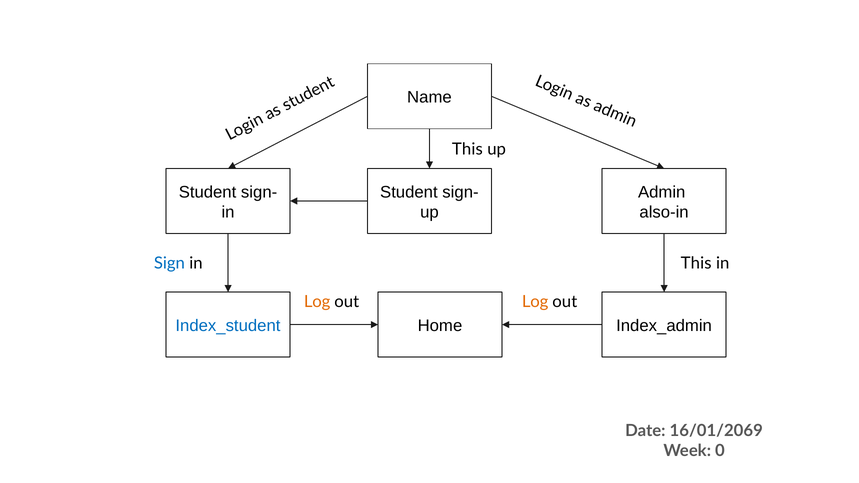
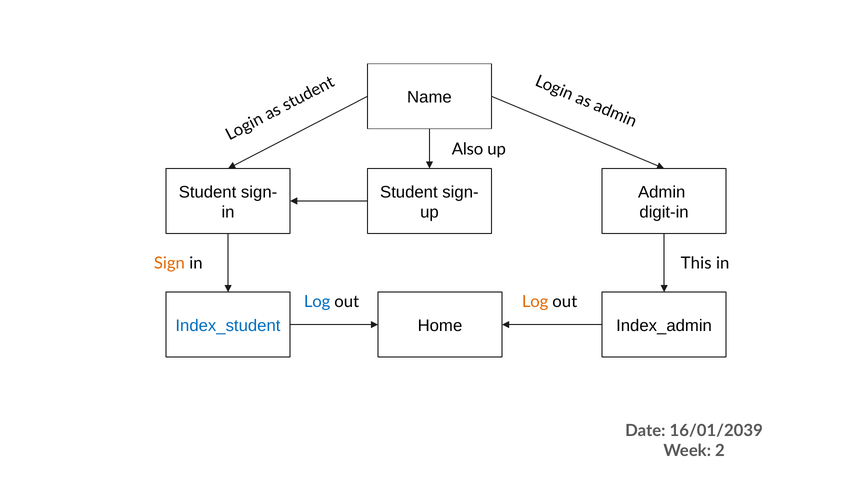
This: This -> Also (468, 149)
also-in: also-in -> digit-in (664, 212)
Sign colour: blue -> orange (169, 263)
Log colour: orange -> blue (317, 302)
16/01/2069: 16/01/2069 -> 16/01/2039 (716, 431)
0: 0 -> 2 (720, 451)
